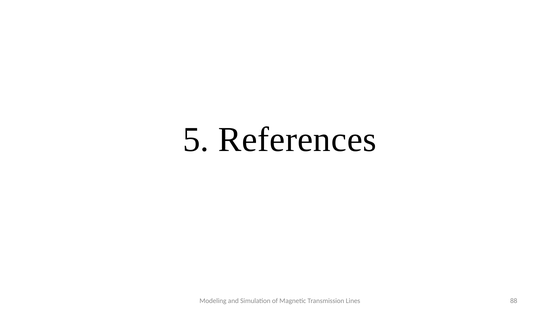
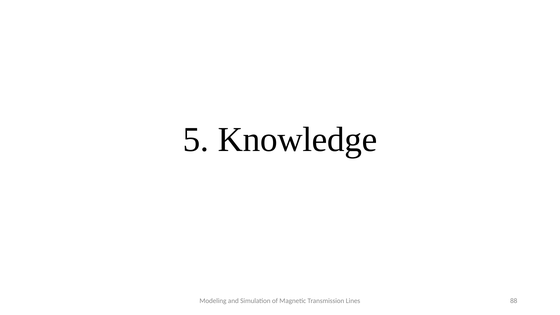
References: References -> Knowledge (298, 140)
